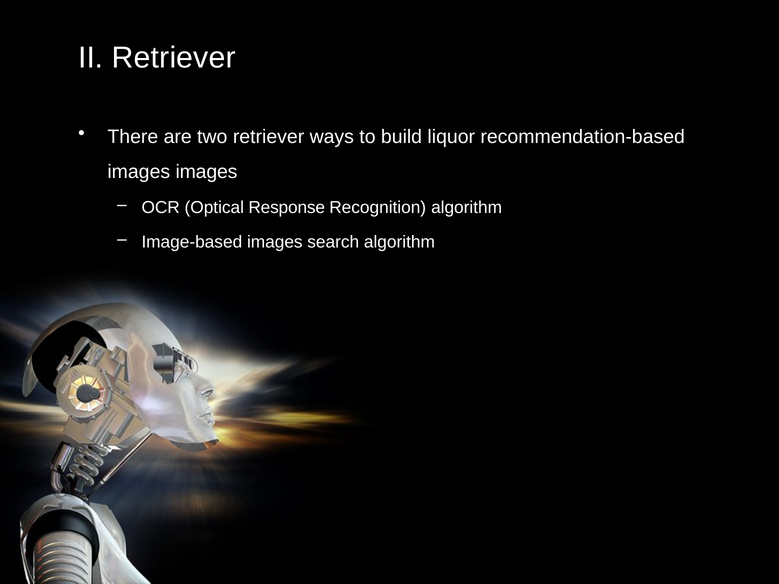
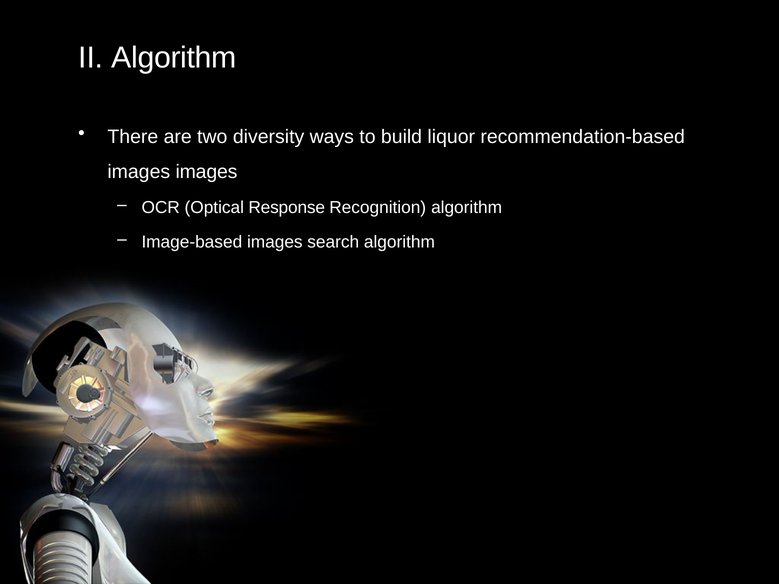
II Retriever: Retriever -> Algorithm (174, 58)
two retriever: retriever -> diversity (269, 137)
